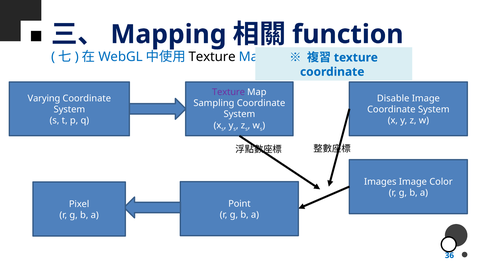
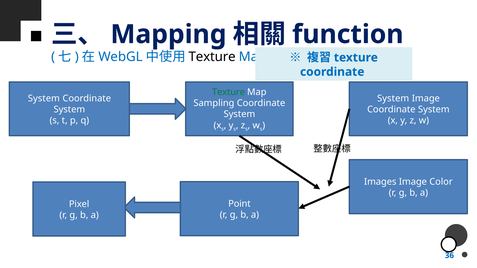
Texture colour: purple -> green (229, 92)
Varying: Varying -> System (44, 98)
Disable: Disable -> System (393, 98)
